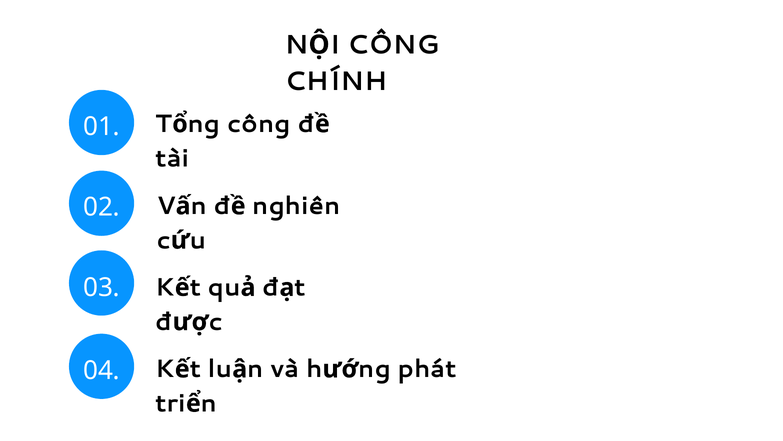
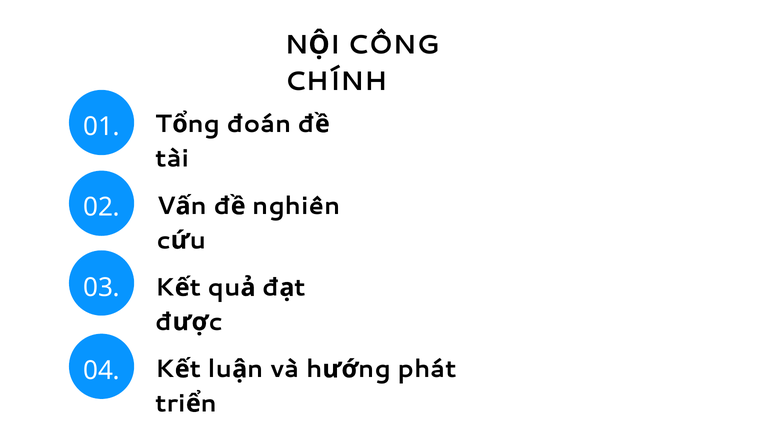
công: công -> đoán (259, 124)
